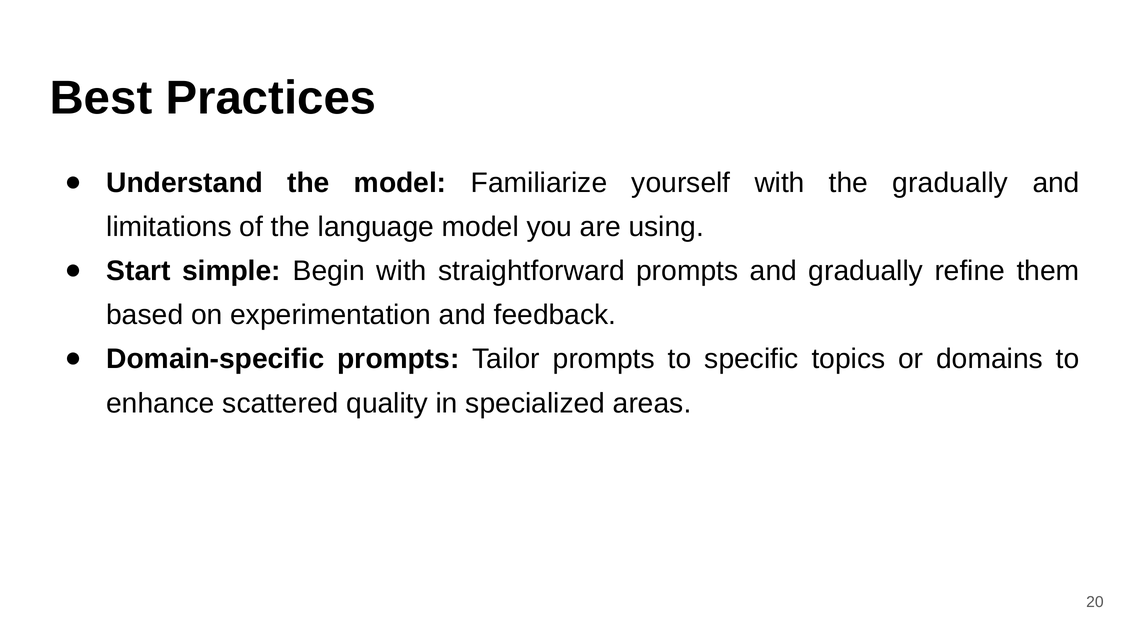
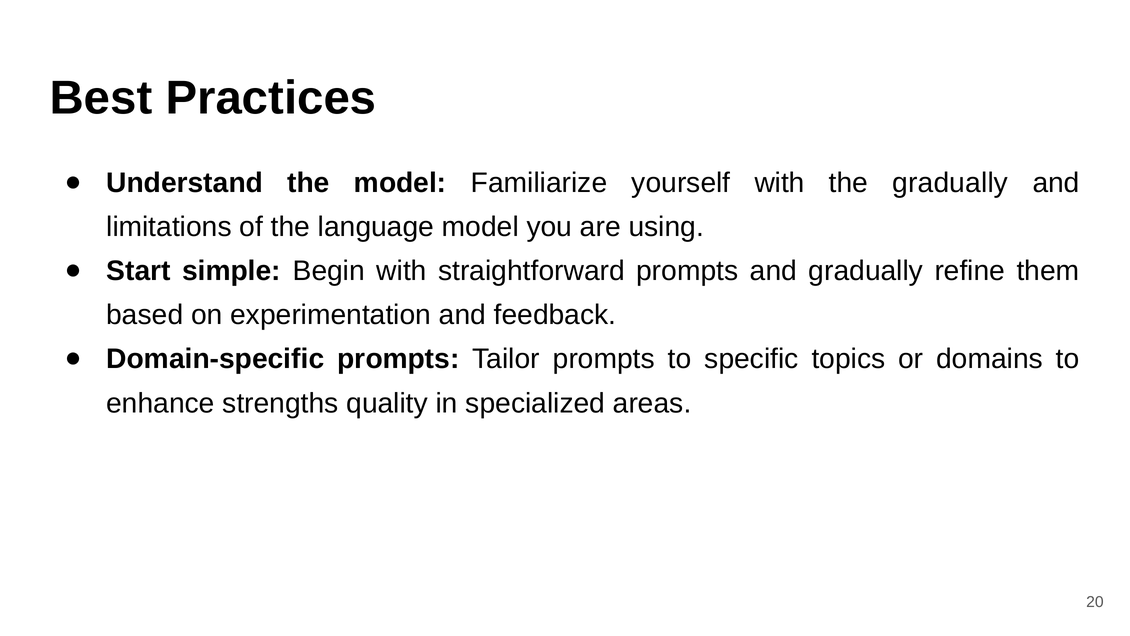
scattered: scattered -> strengths (280, 403)
